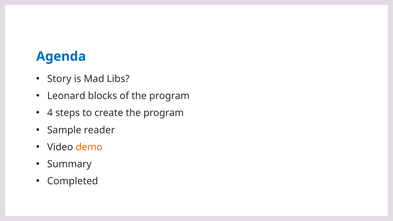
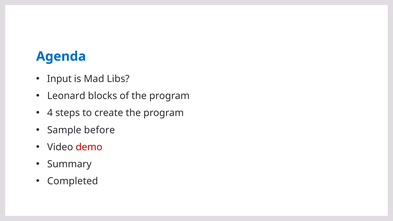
Story: Story -> Input (59, 79)
reader: reader -> before (99, 130)
demo colour: orange -> red (89, 147)
